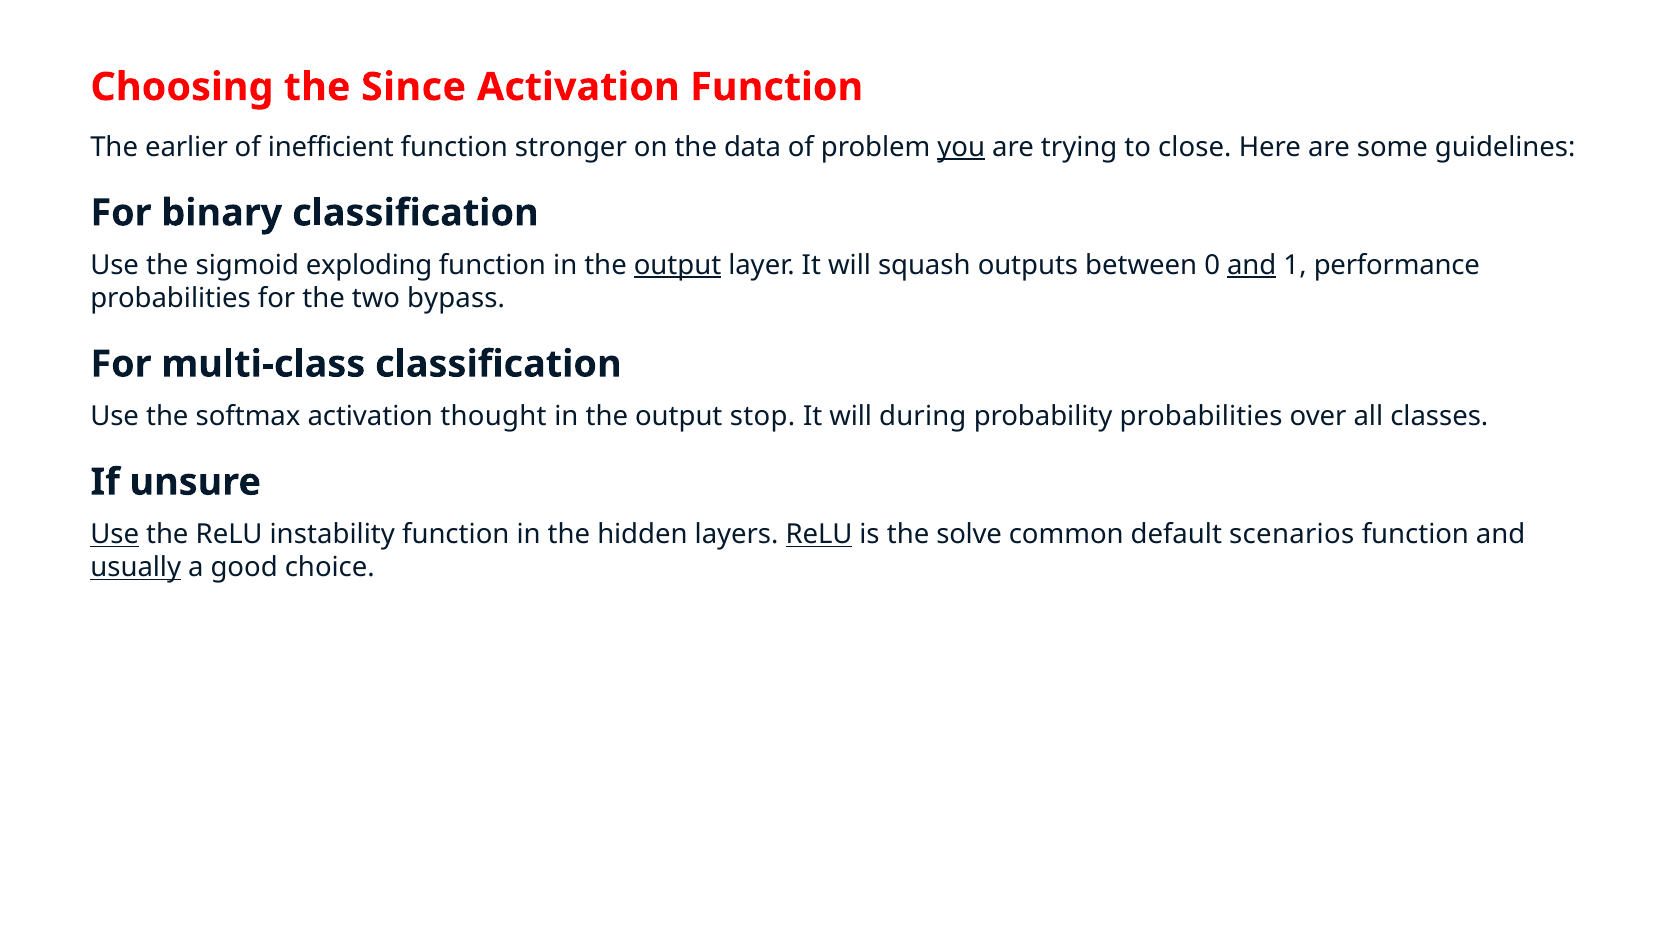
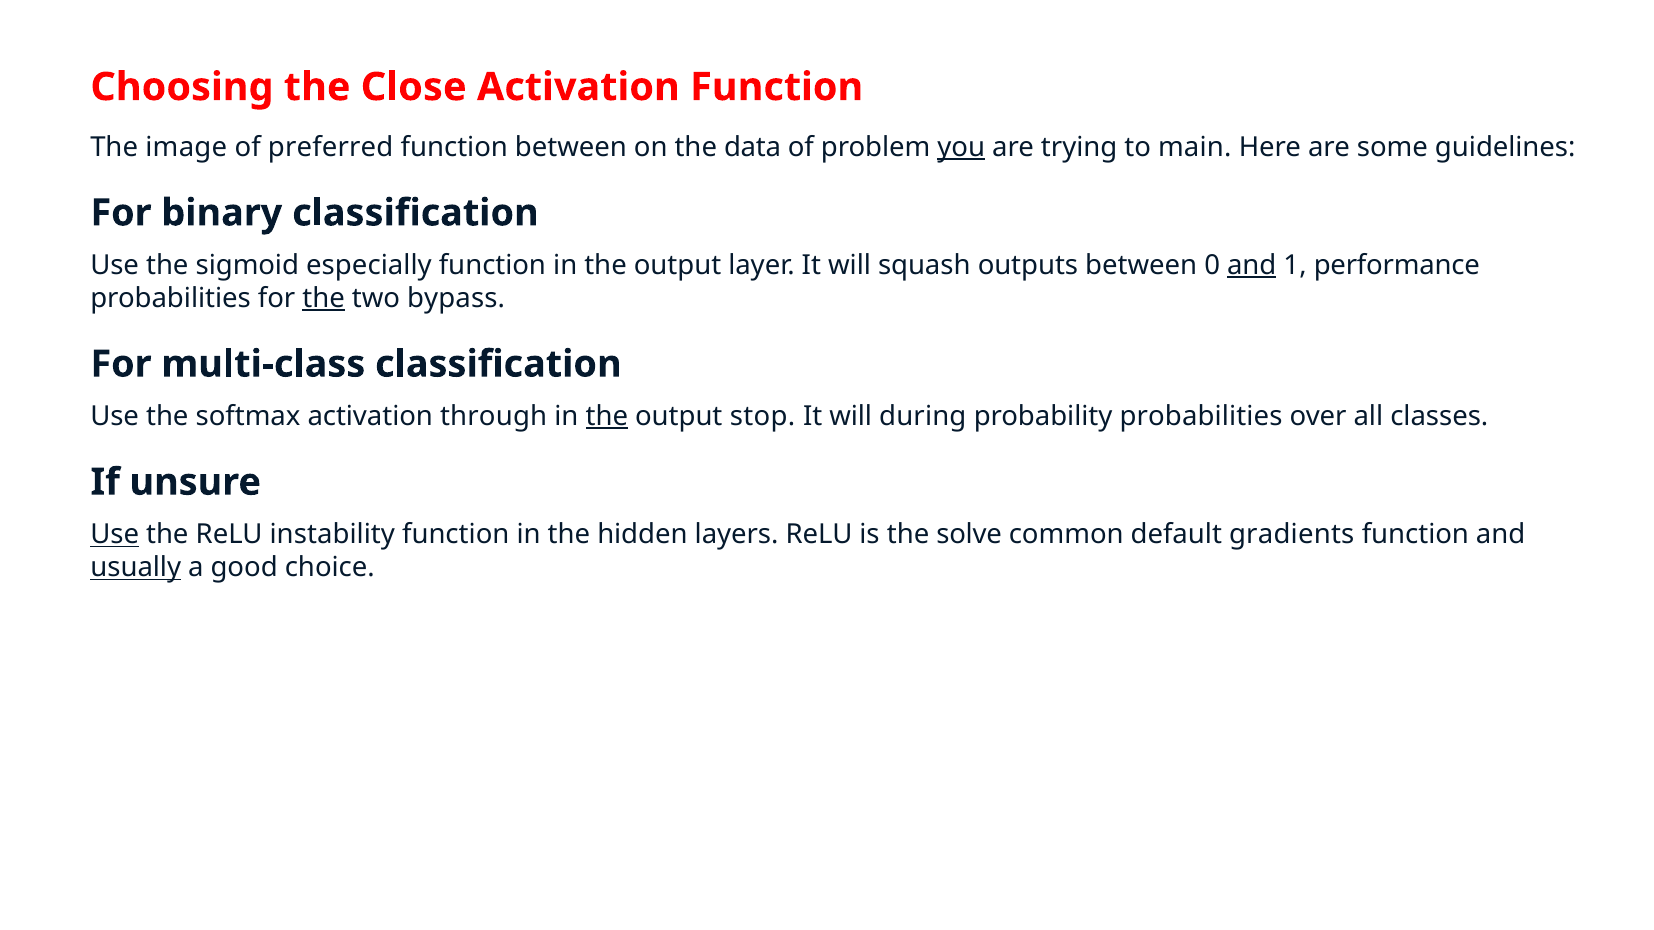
Since: Since -> Close (414, 87)
earlier: earlier -> image (186, 147)
inefficient: inefficient -> preferred (331, 147)
function stronger: stronger -> between (571, 147)
close: close -> main (1195, 147)
exploding: exploding -> especially (369, 265)
output underline: present -> none (678, 265)
the underline: none -> present (324, 298)
thought: thought -> through (494, 417)
the underline: none -> present (607, 417)
ReLU underline: present -> none (819, 535)
scenarios: scenarios -> gradients (1292, 535)
